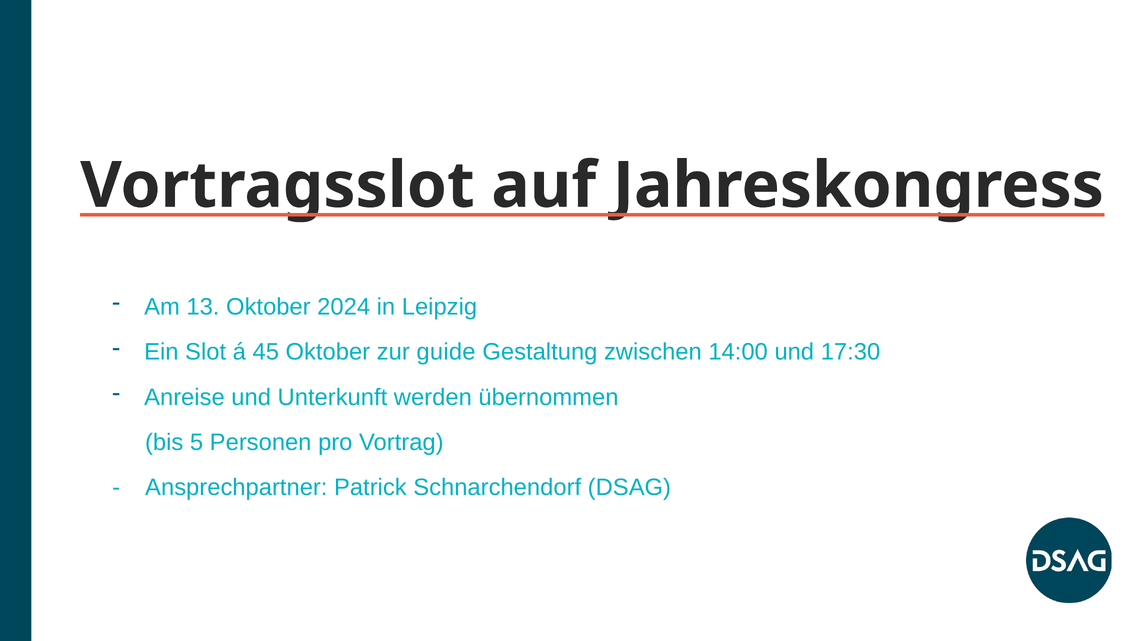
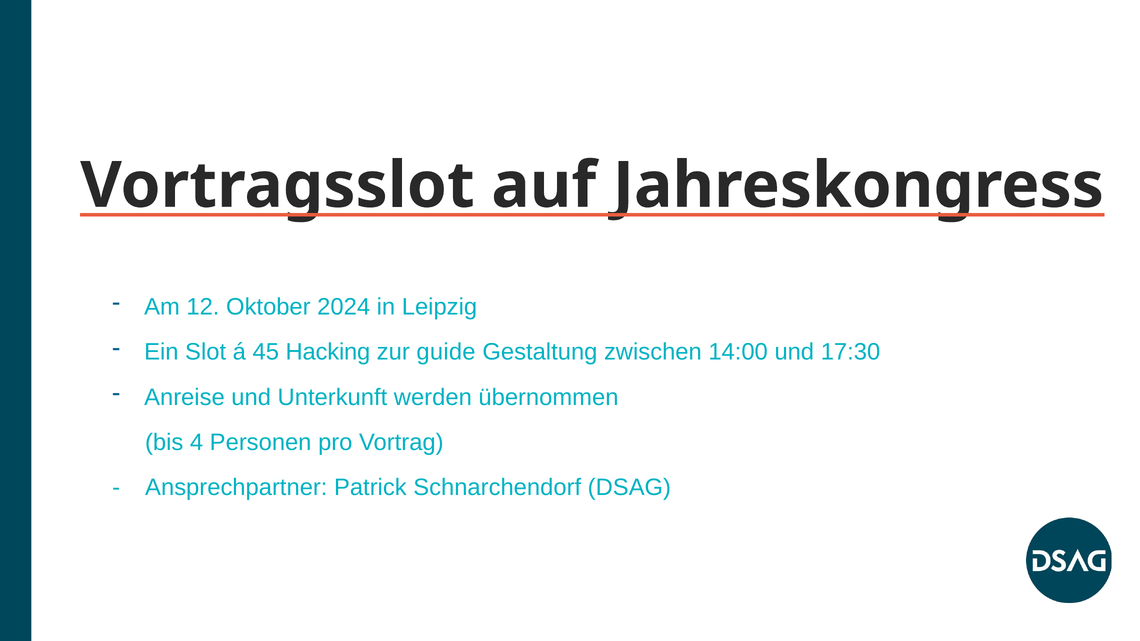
13: 13 -> 12 (203, 307)
45 Oktober: Oktober -> Hacking (328, 352)
5: 5 -> 4 (197, 443)
